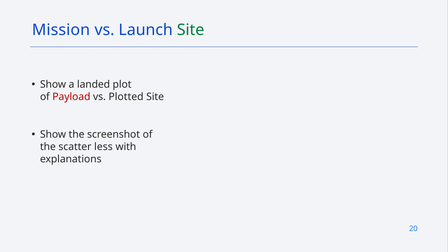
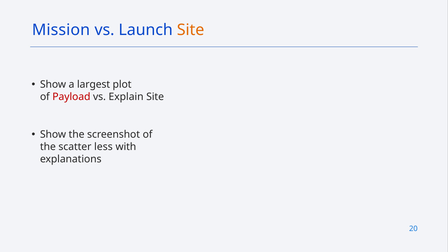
Site colour: green -> orange (191, 30)
landed: landed -> largest (94, 85)
Plotted: Plotted -> Explain (126, 97)
